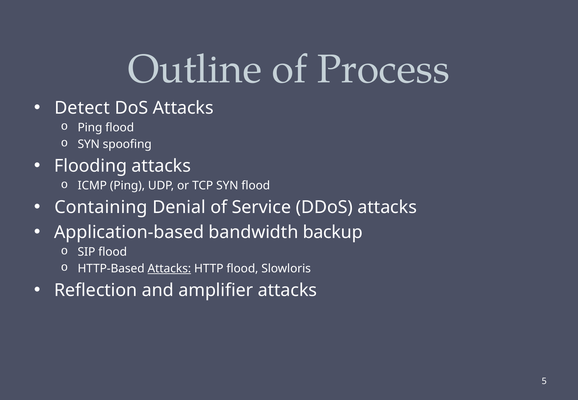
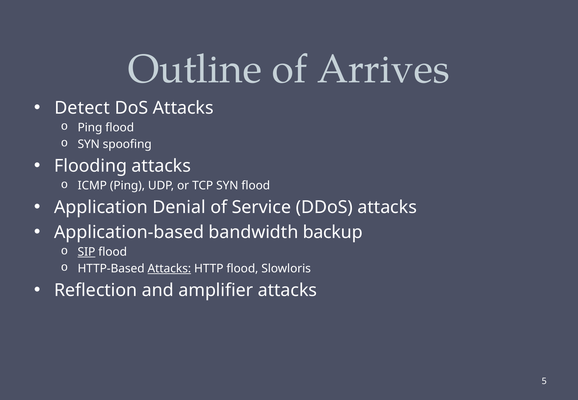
Process: Process -> Arrives (383, 69)
Containing: Containing -> Application (101, 208)
SIP underline: none -> present (86, 252)
